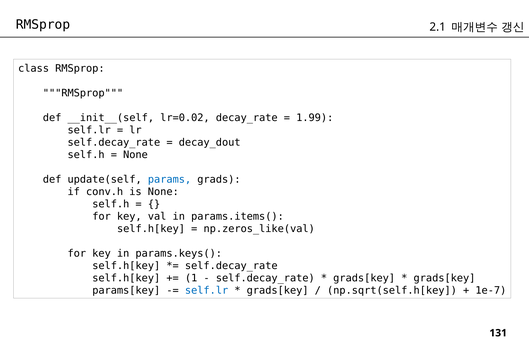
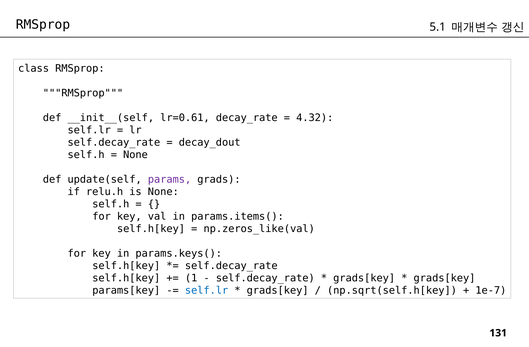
2.1: 2.1 -> 5.1 (438, 27)
lr=0.02: lr=0.02 -> lr=0.61 (185, 118)
1.99: 1.99 -> 4.32 (315, 118)
params colour: blue -> purple (170, 180)
conv.h: conv.h -> relu.h (105, 192)
